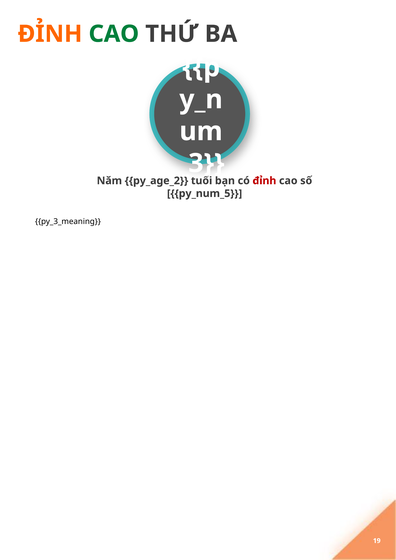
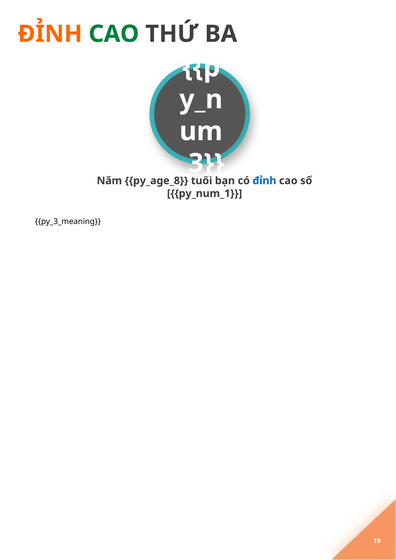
py_age_2: py_age_2 -> py_age_8 (157, 181)
đỉnh colour: red -> blue (264, 181)
py_num_5: py_num_5 -> py_num_1 (205, 193)
